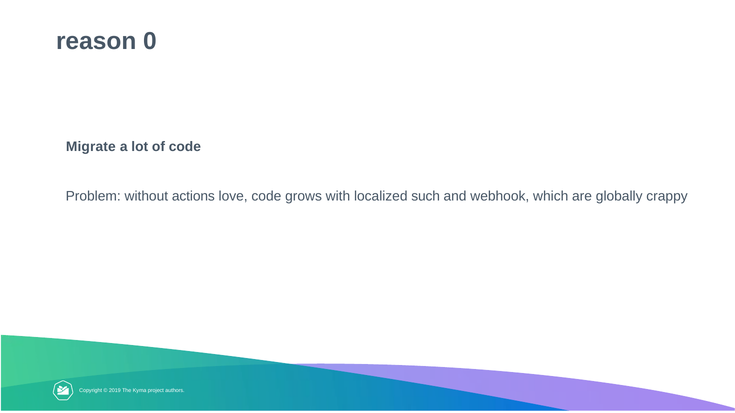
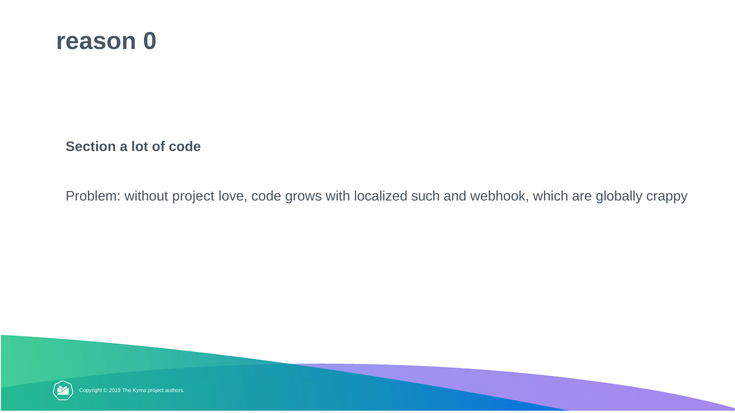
Migrate: Migrate -> Section (91, 147)
without actions: actions -> project (193, 197)
